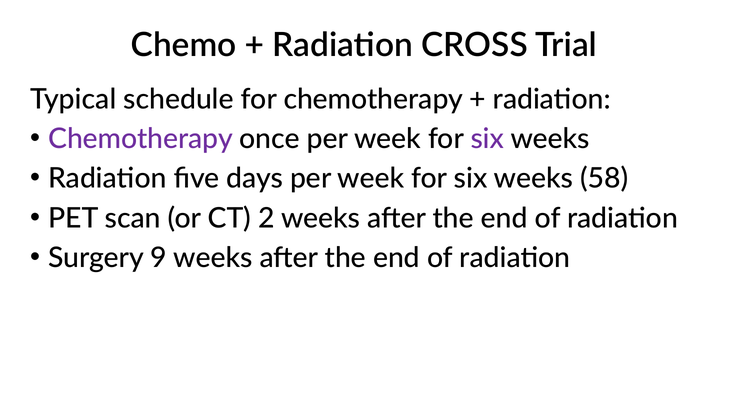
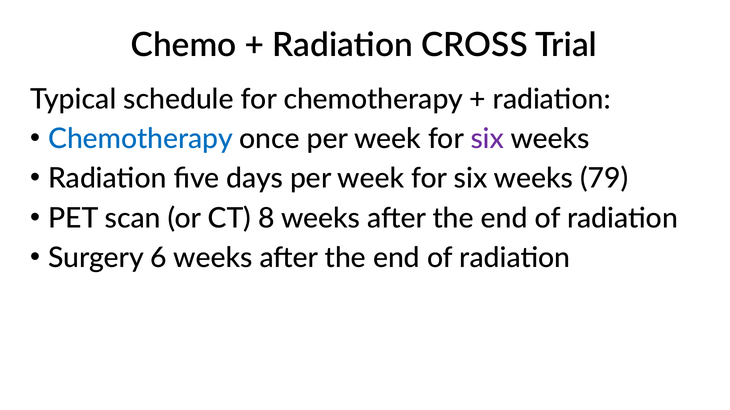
Chemotherapy colour: purple -> blue (141, 139)
58: 58 -> 79 (604, 179)
2: 2 -> 8 (266, 219)
9: 9 -> 6 (159, 258)
